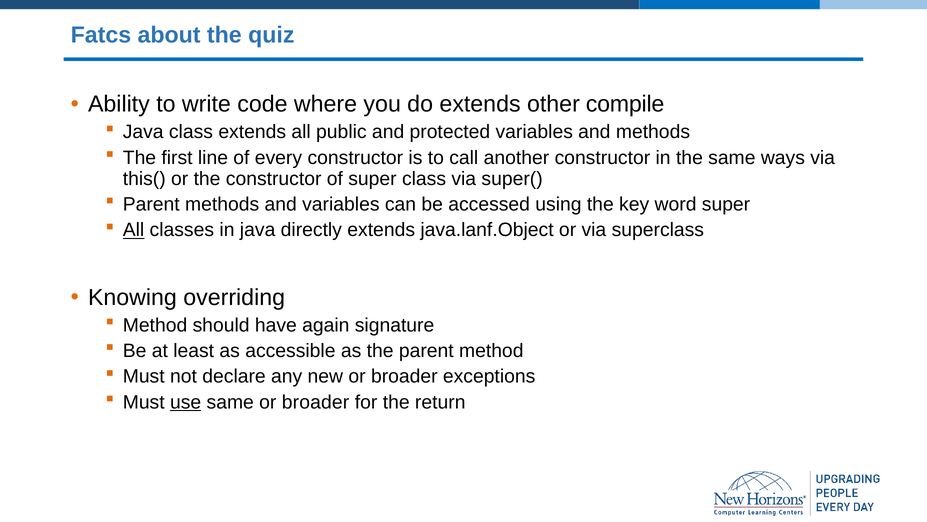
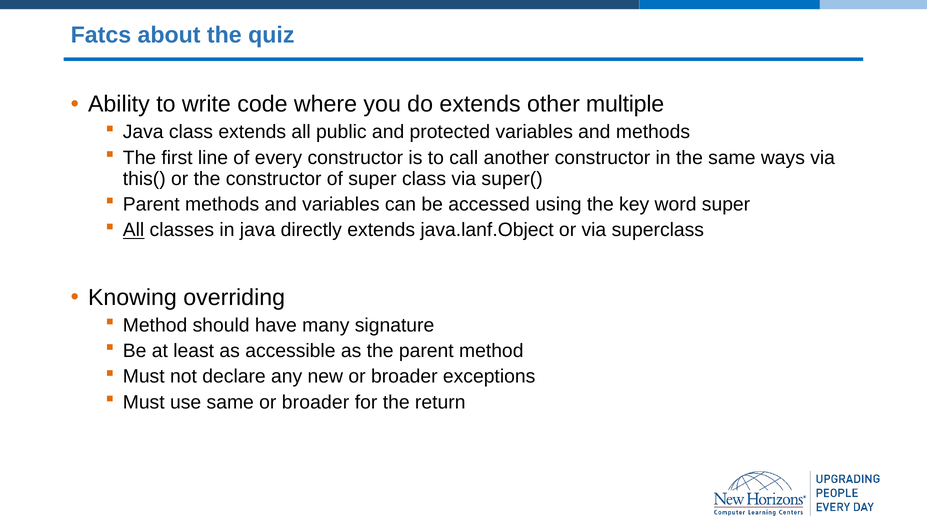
compile: compile -> multiple (625, 104)
again: again -> many (326, 325)
use underline: present -> none (186, 402)
